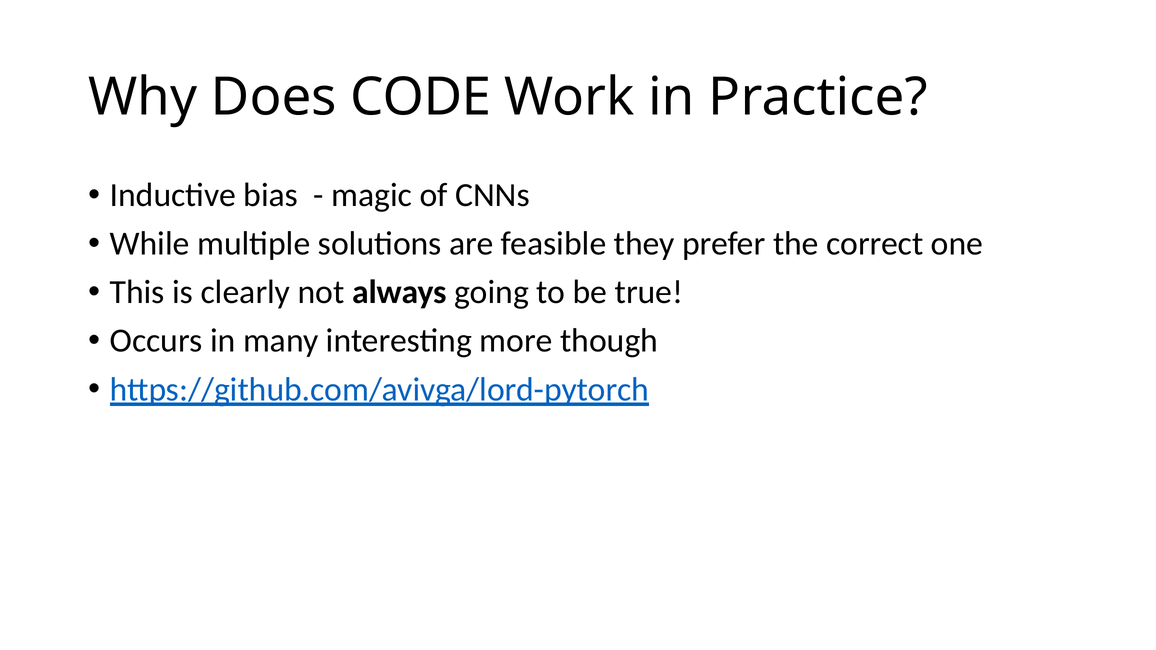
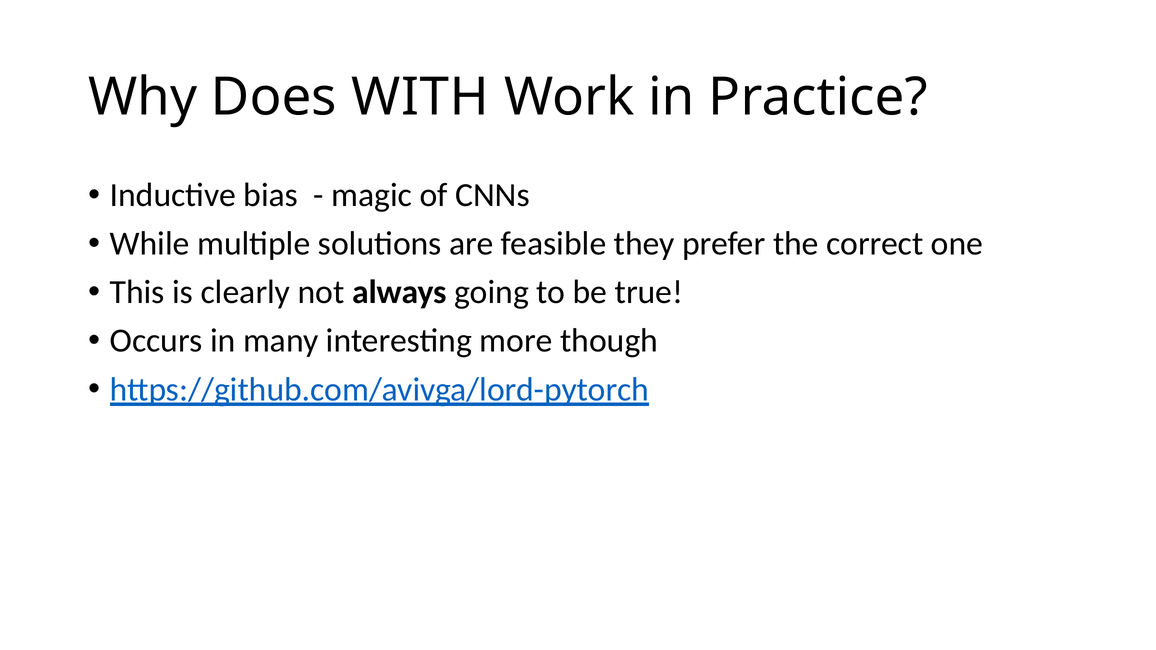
CODE: CODE -> WITH (420, 97)
